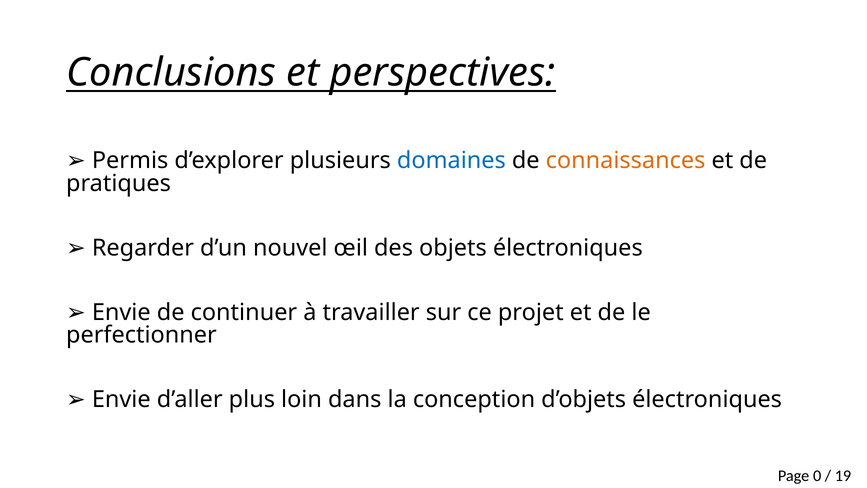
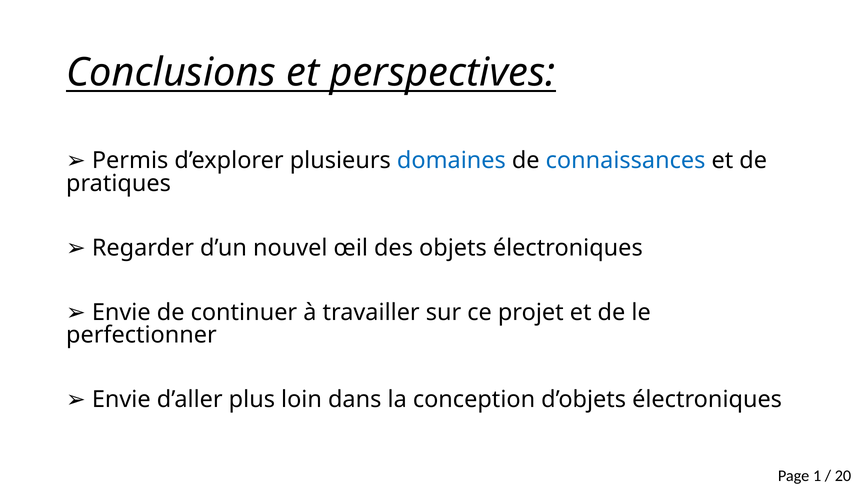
connaissances colour: orange -> blue (626, 160)
0: 0 -> 1 (817, 476)
19: 19 -> 20 (843, 476)
